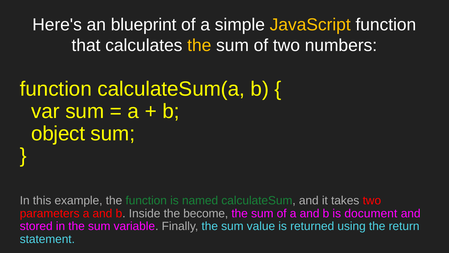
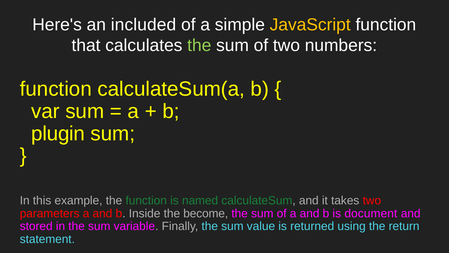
blueprint: blueprint -> included (143, 25)
the colour: yellow -> light green (199, 45)
object: object -> plugin (58, 133)
